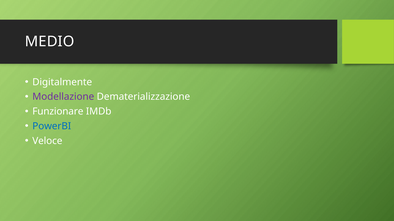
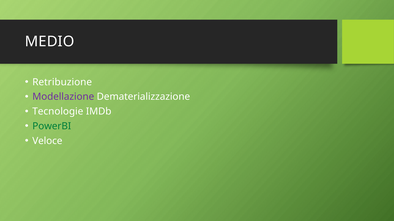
Digitalmente: Digitalmente -> Retribuzione (62, 82)
Funzionare: Funzionare -> Tecnologie (58, 112)
PowerBI colour: blue -> green (52, 126)
